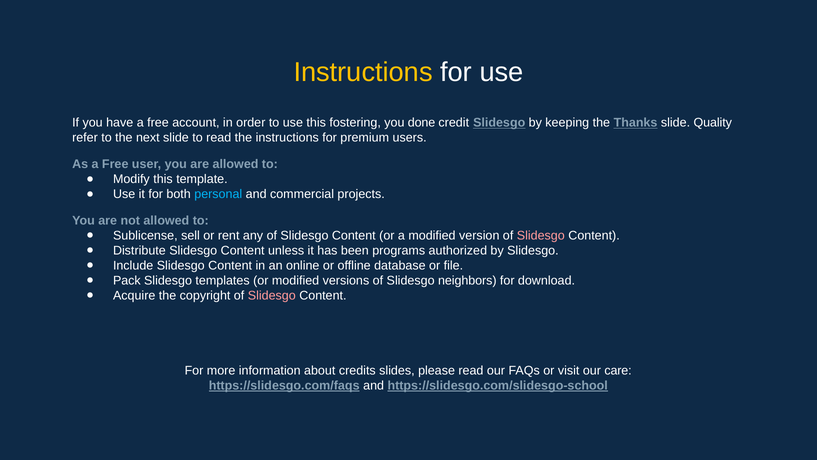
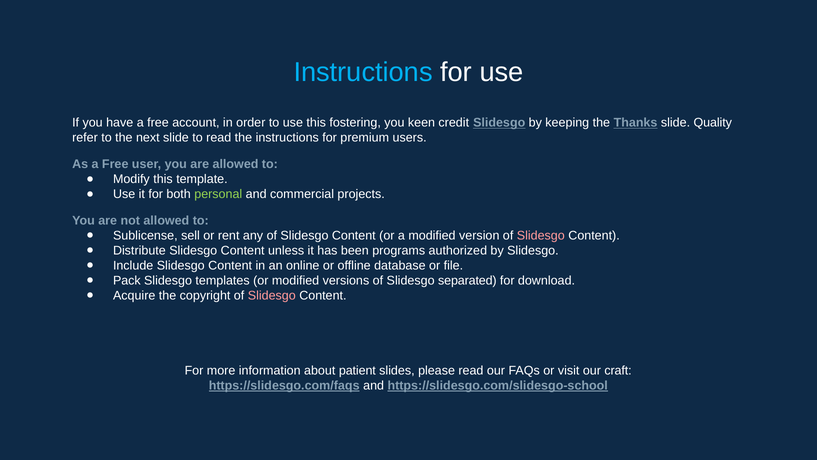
Instructions colour: yellow -> light blue (363, 72)
done: done -> keen (421, 123)
personal colour: light blue -> light green (218, 194)
neighbors: neighbors -> separated (467, 280)
credits: credits -> patient (357, 370)
care: care -> craft (618, 370)
